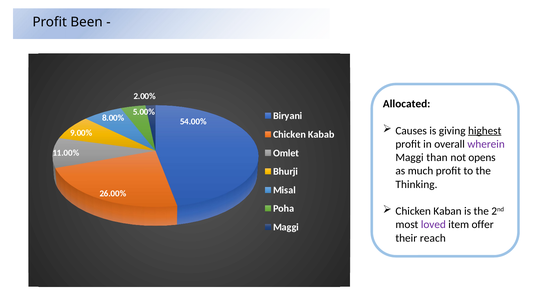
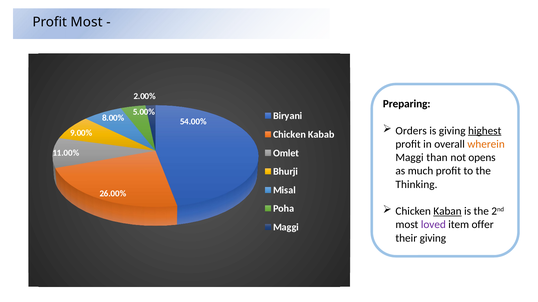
Profit Been: Been -> Most (87, 22)
Allocated: Allocated -> Preparing (407, 104)
Causes: Causes -> Orders (411, 131)
wherein colour: purple -> orange (486, 144)
Kaban underline: none -> present (448, 212)
their reach: reach -> giving (433, 239)
